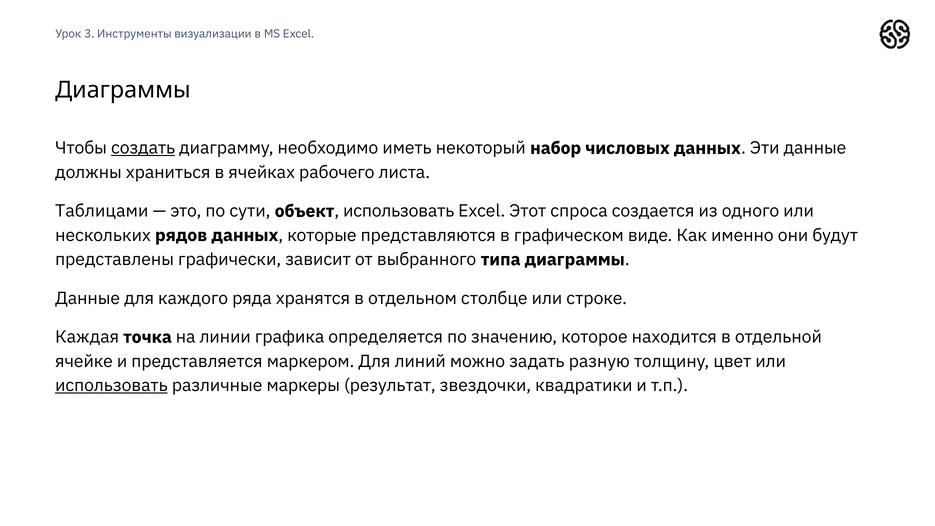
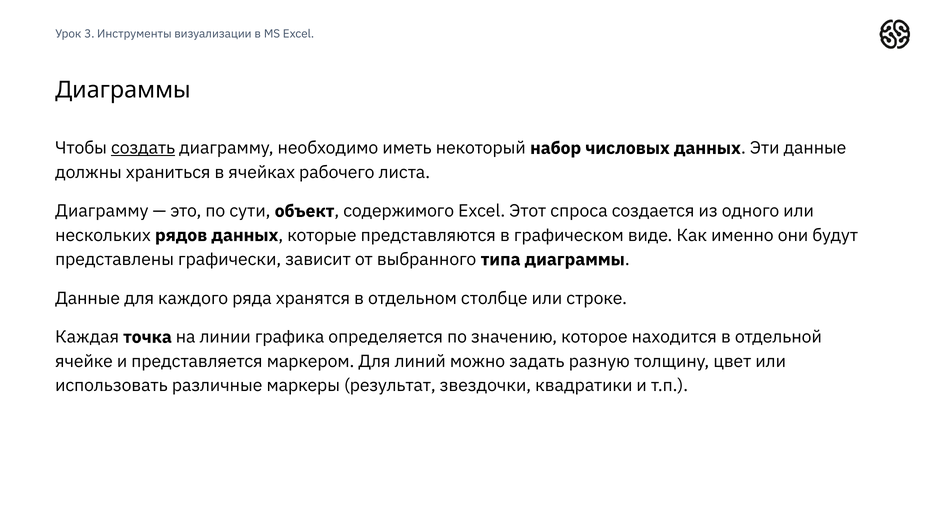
Таблицами: Таблицами -> Диаграмму (102, 211)
объект использовать: использовать -> содержимого (399, 211)
использовать underline: present -> none (111, 385)
